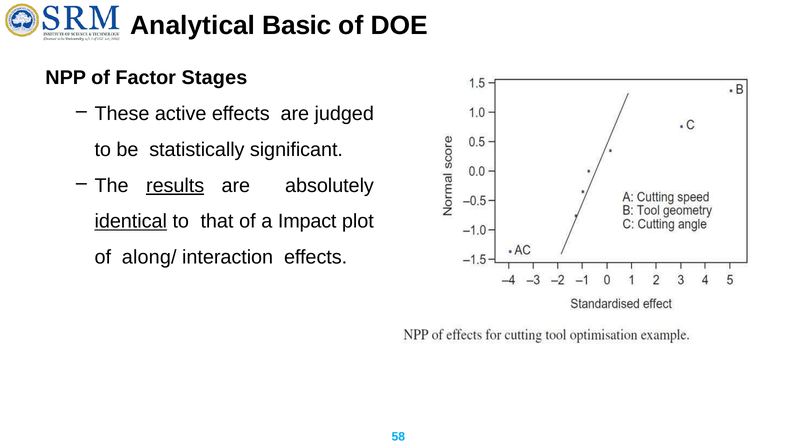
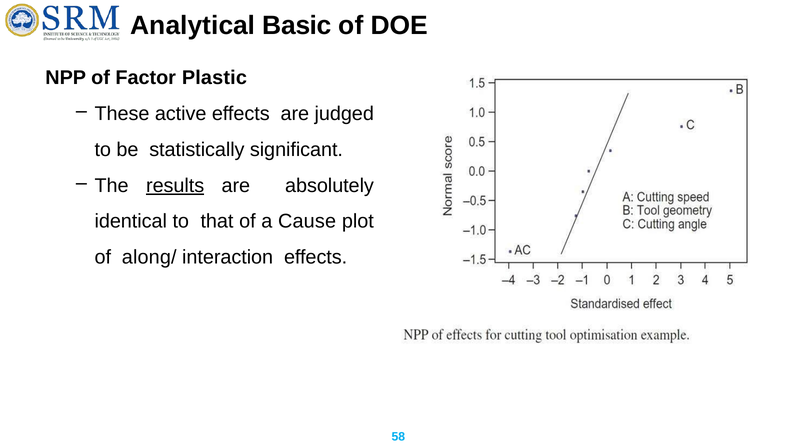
Stages: Stages -> Plastic (214, 78)
identical underline: present -> none (131, 221)
Impact: Impact -> Cause (307, 221)
